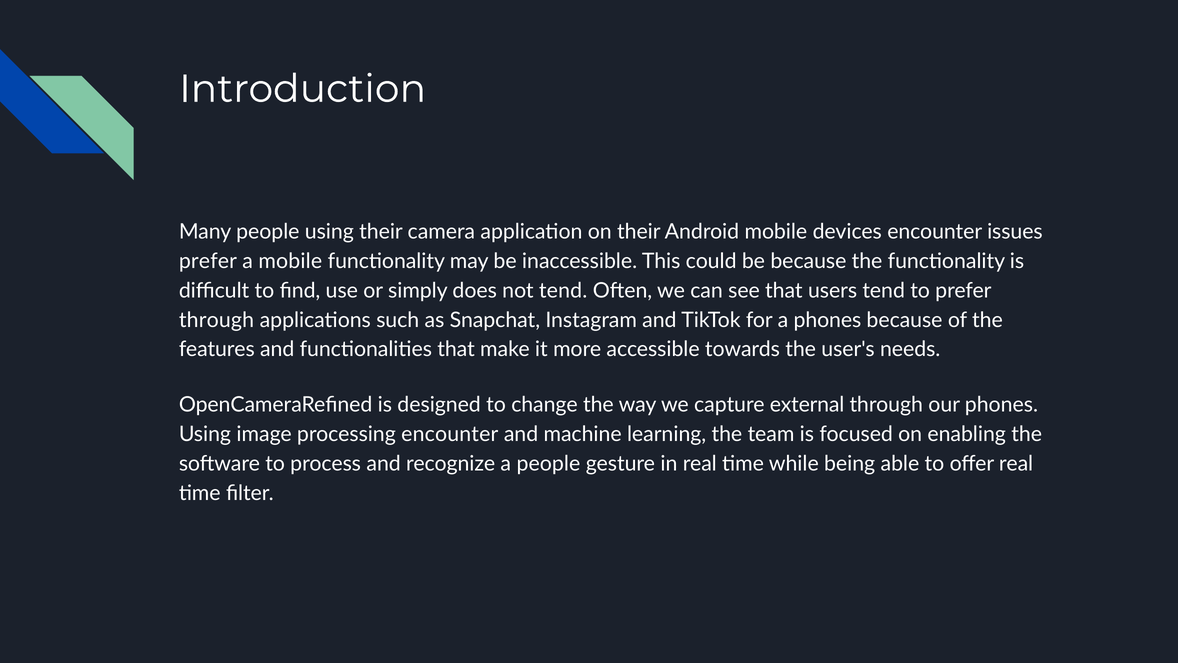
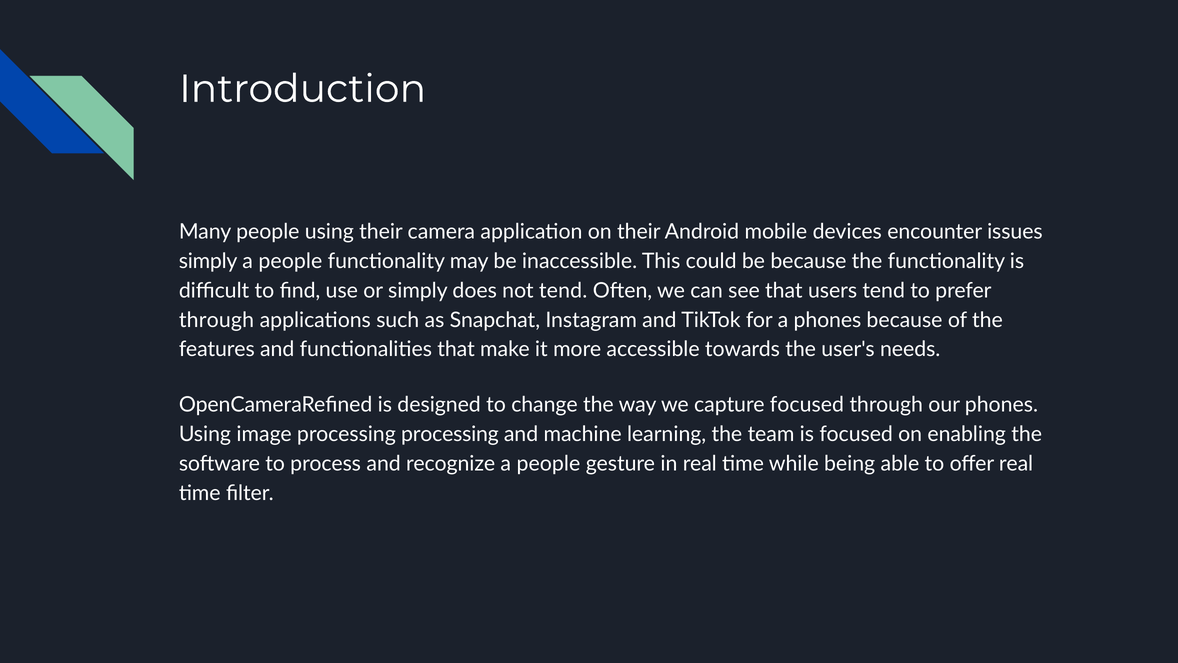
prefer: prefer -> simply (208, 261)
mobile: mobile -> people (290, 261)
capture external: external -> focused (807, 405)
processing encounter: encounter -> processing (450, 434)
